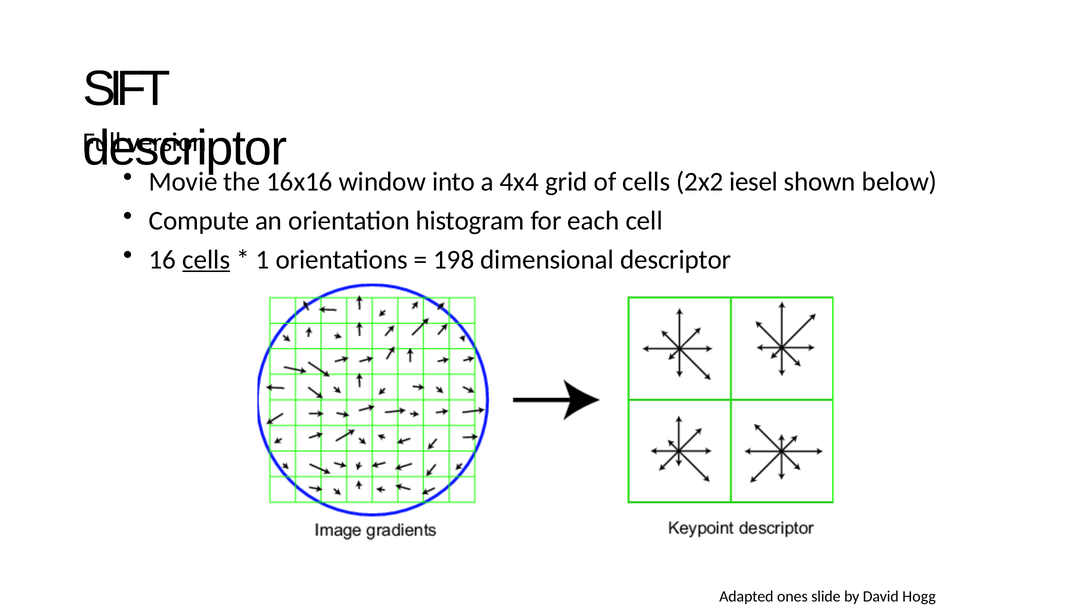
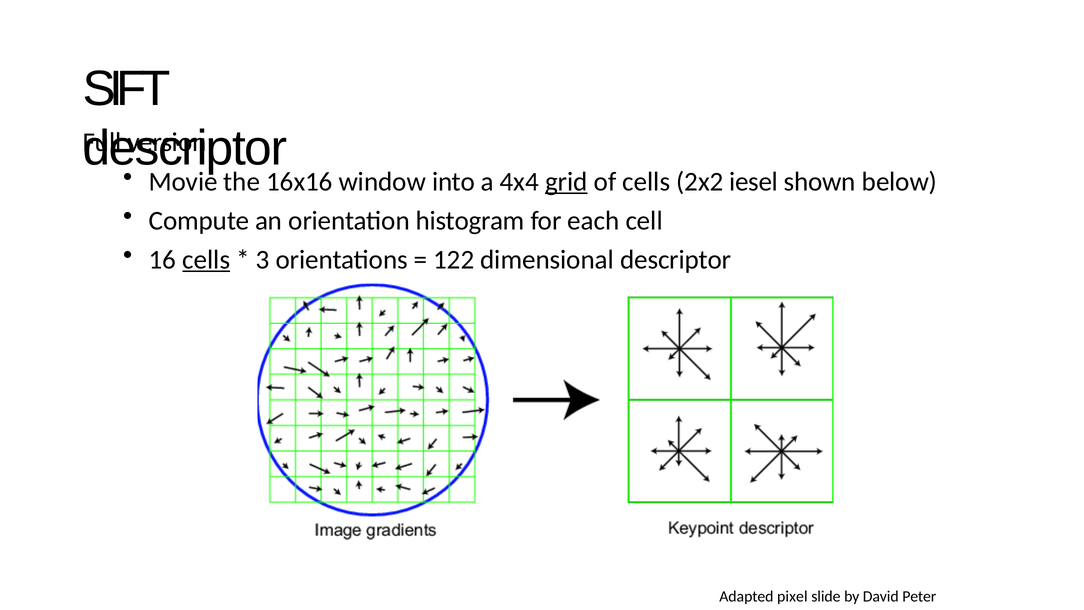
grid underline: none -> present (566, 181)
1: 1 -> 3 (263, 260)
198: 198 -> 122 (454, 260)
ones: ones -> pixel (792, 596)
Hogg: Hogg -> Peter (919, 596)
